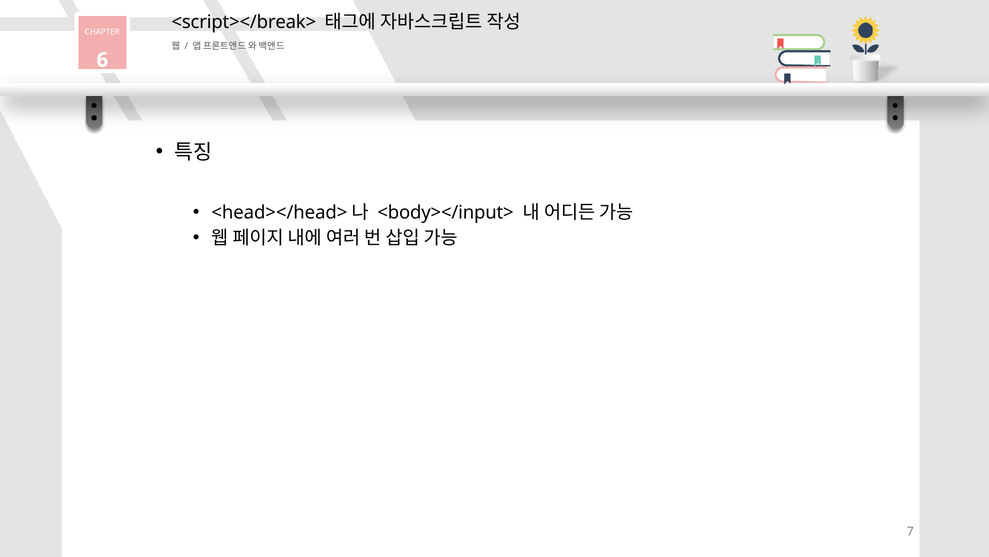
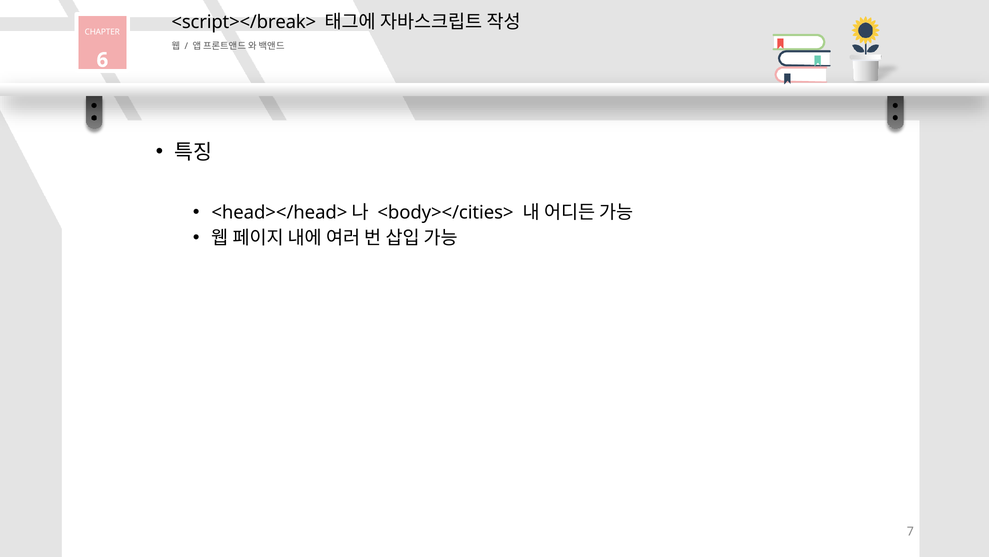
<body></input>: <body></input> -> <body></cities> (445, 212)
